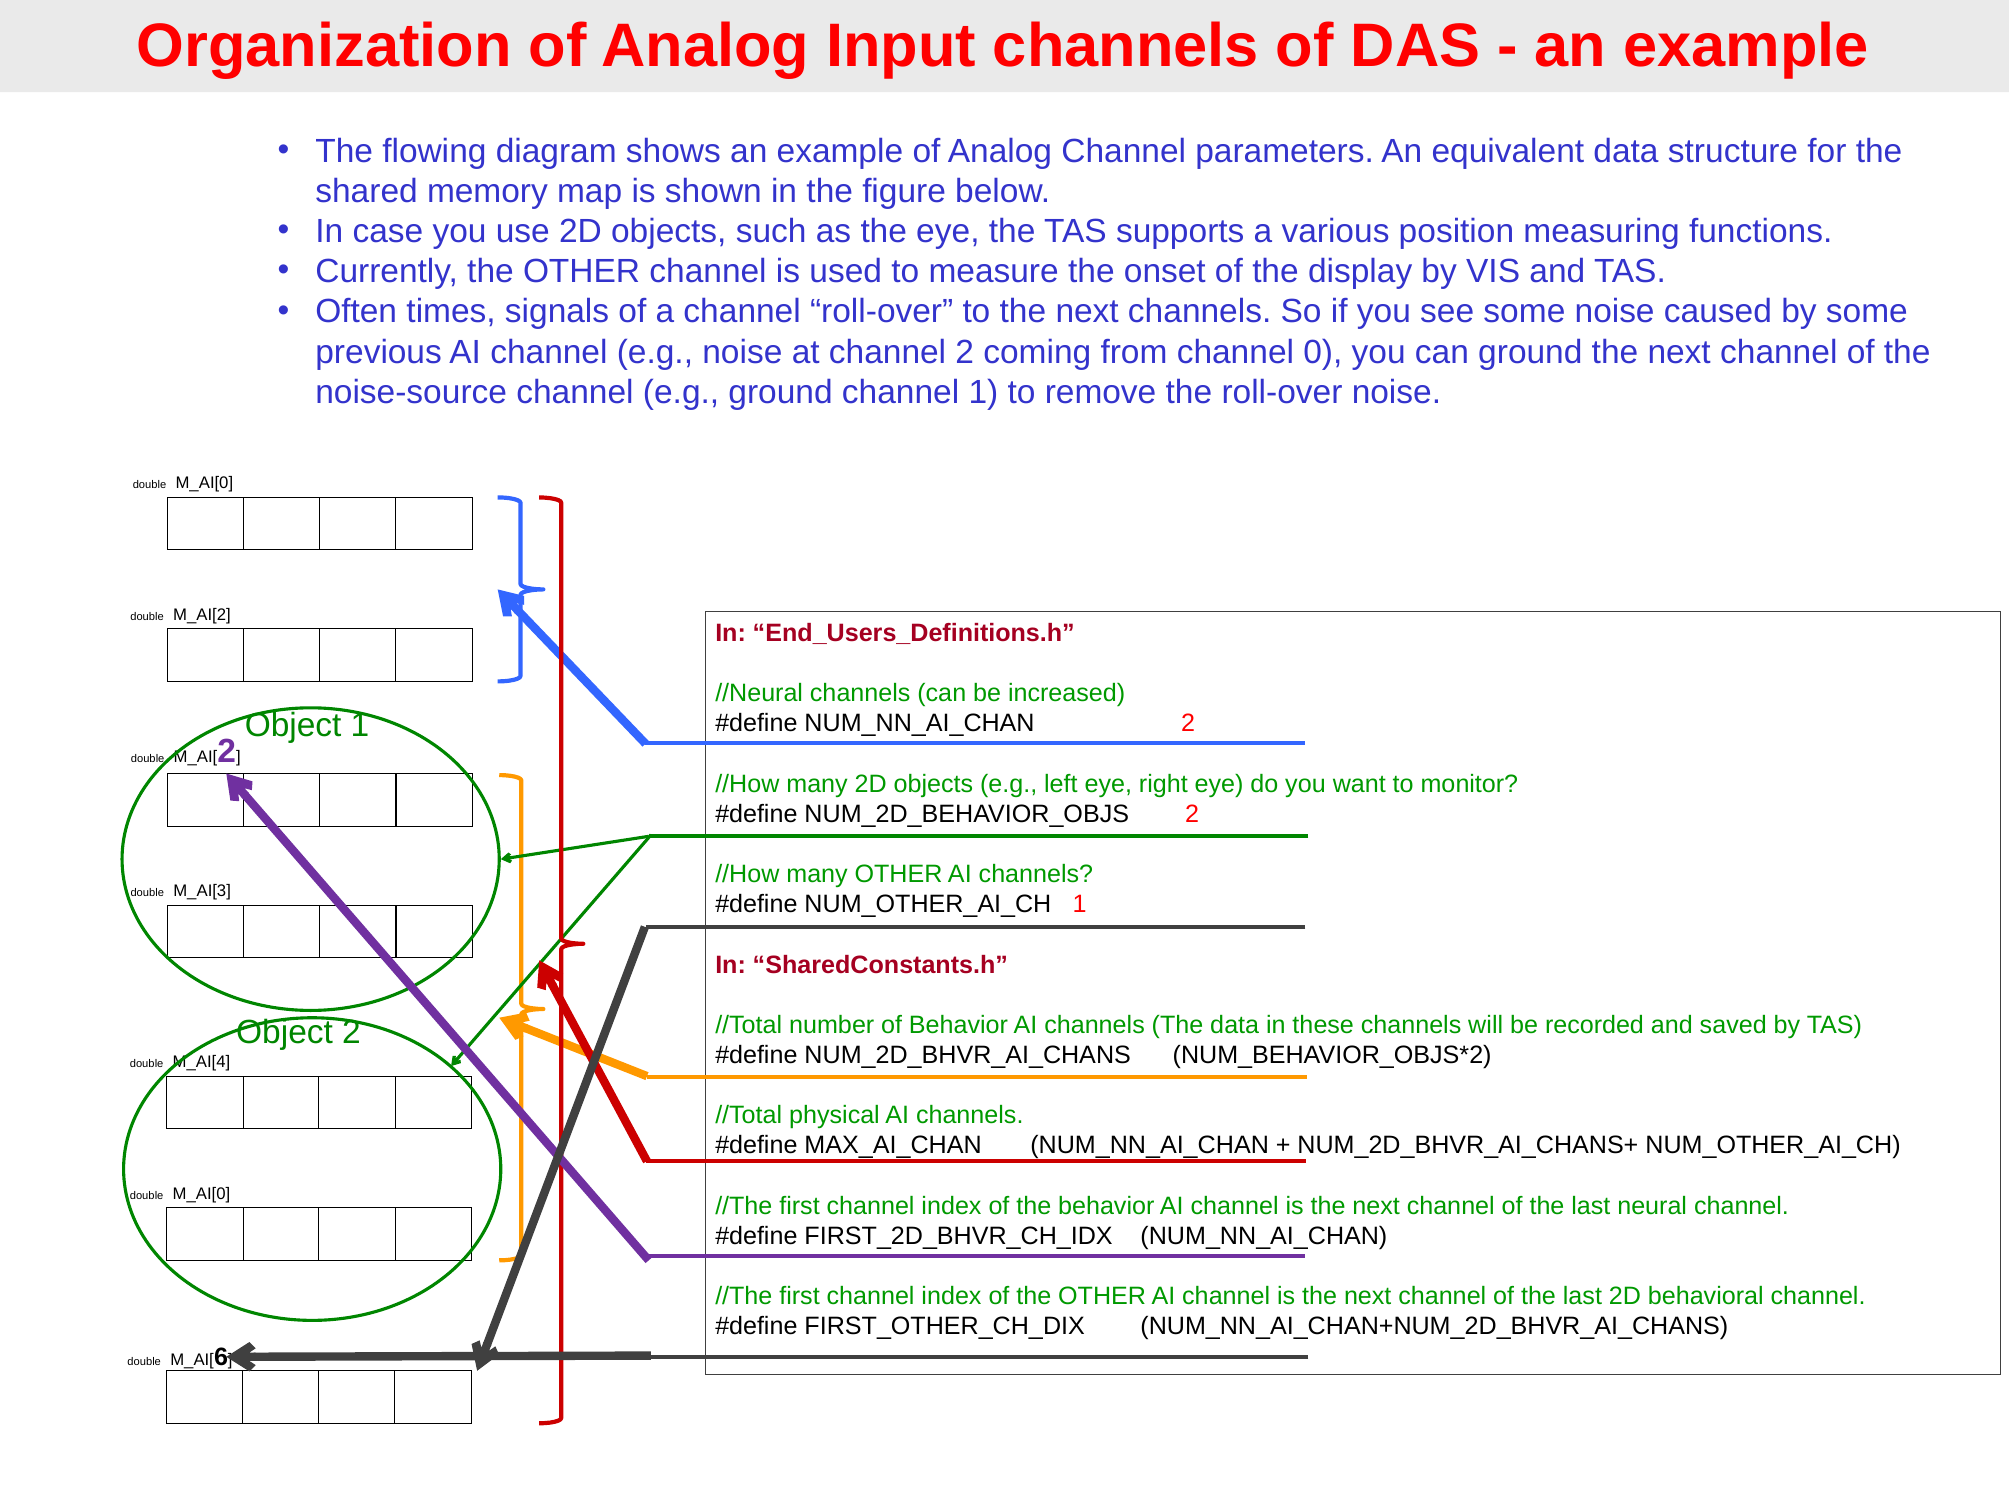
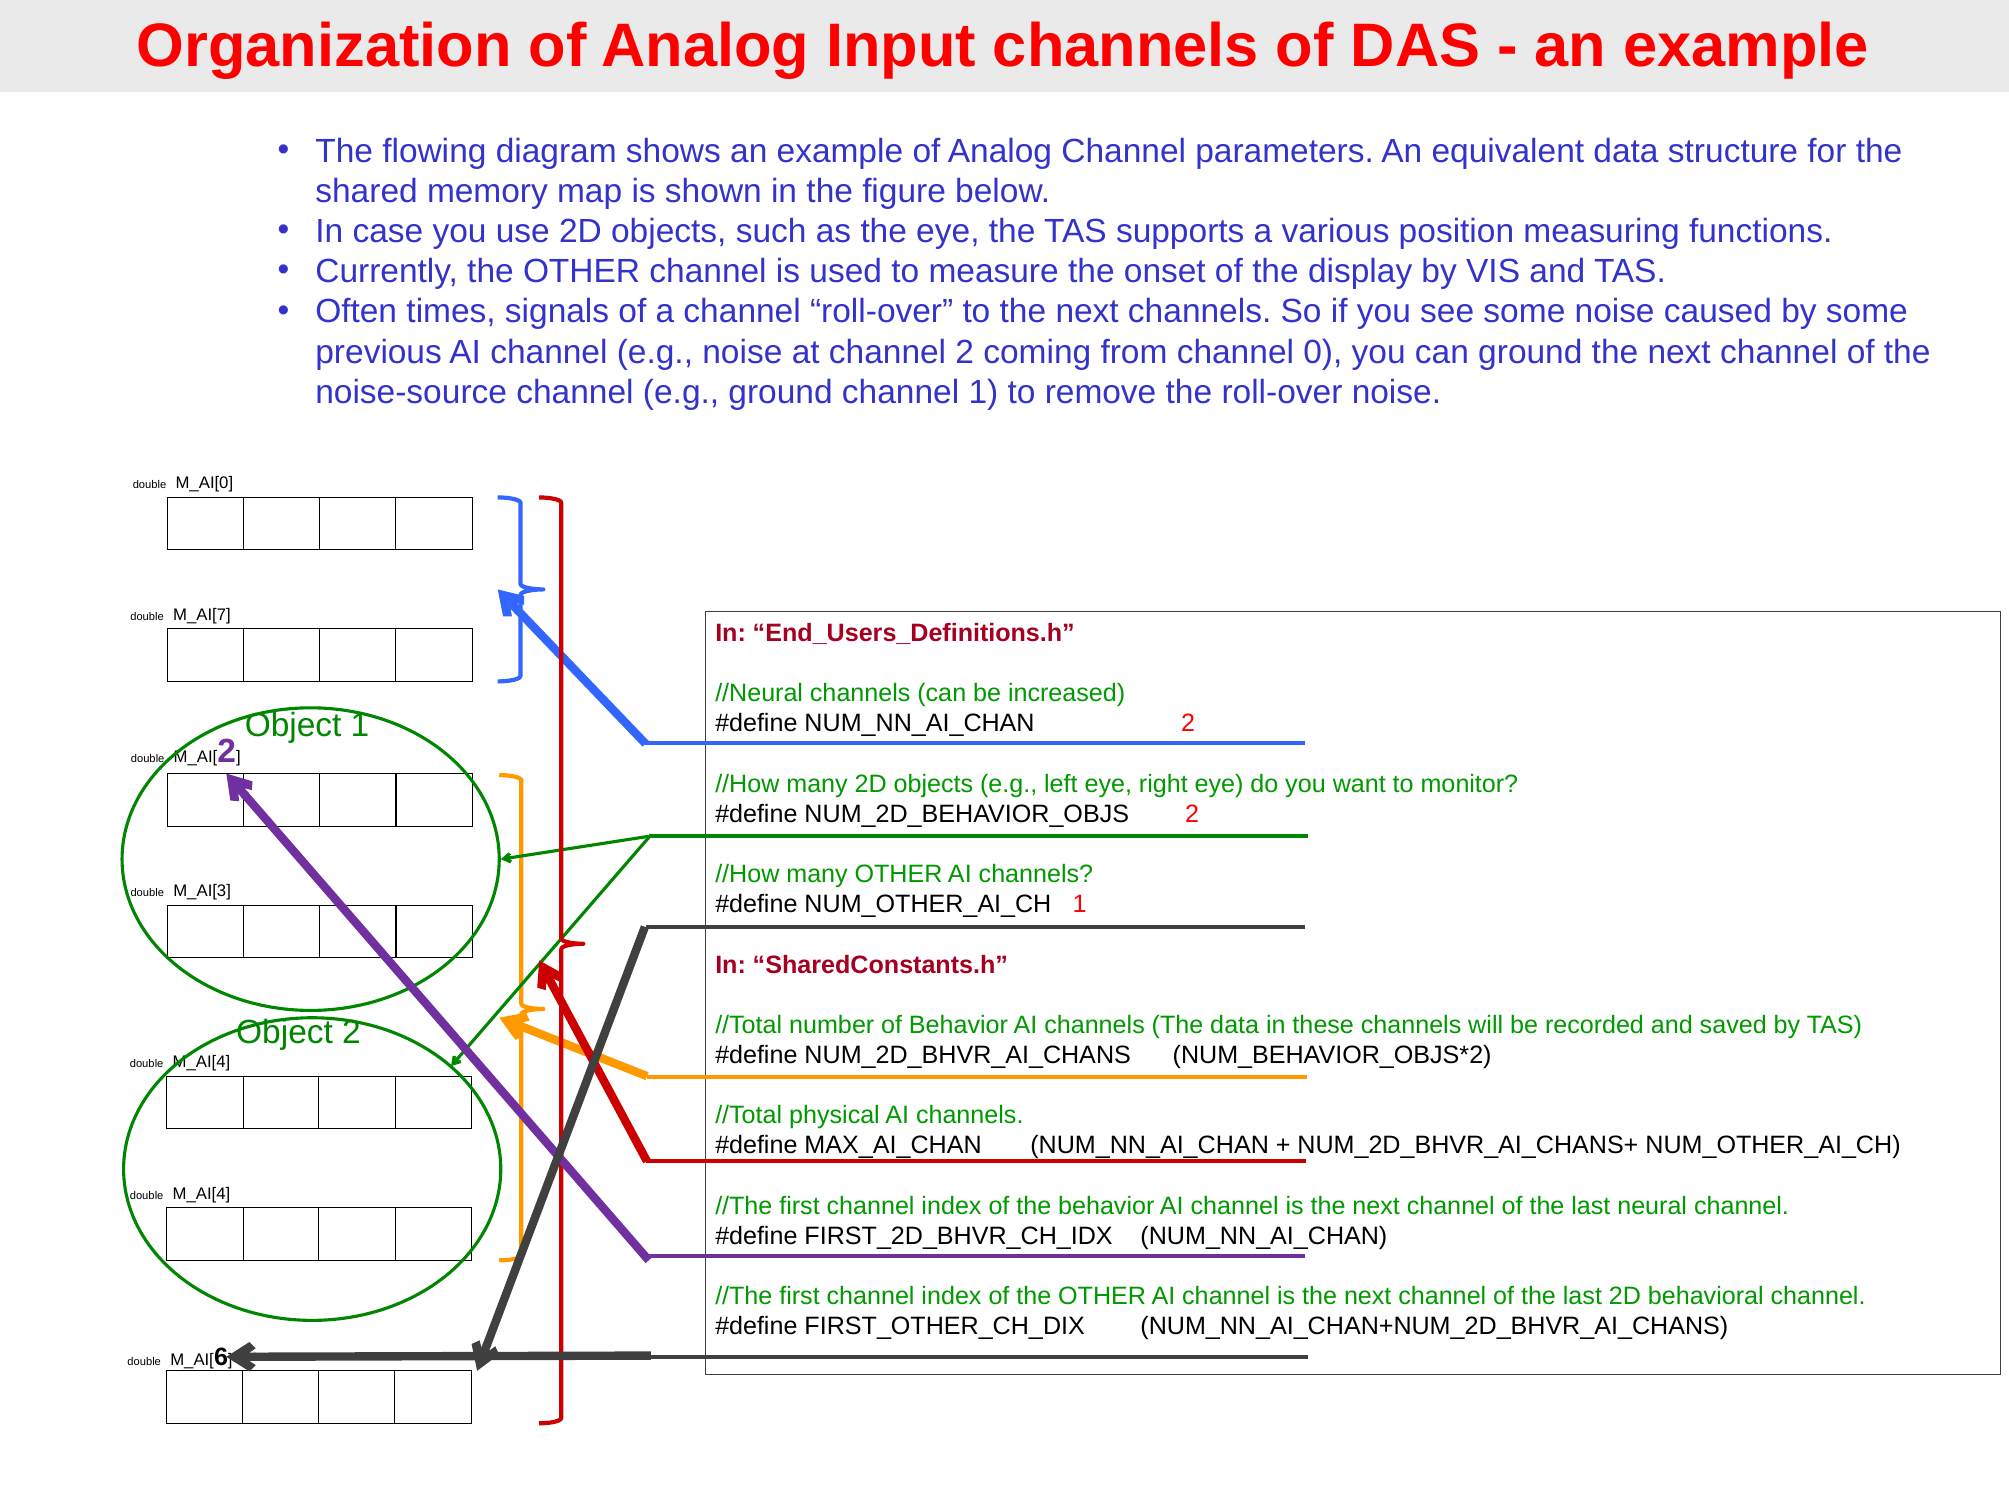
M_AI[2: M_AI[2 -> M_AI[7 (202, 615)
M_AI[0: M_AI[0 -> M_AI[4 (202, 1194)
